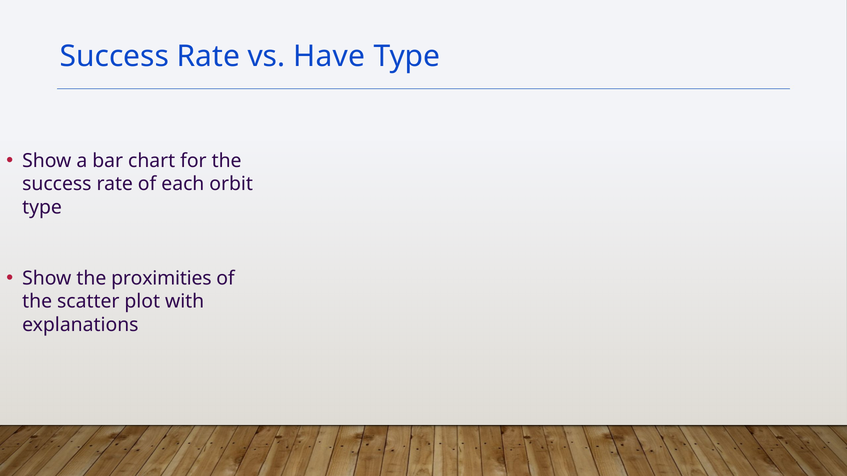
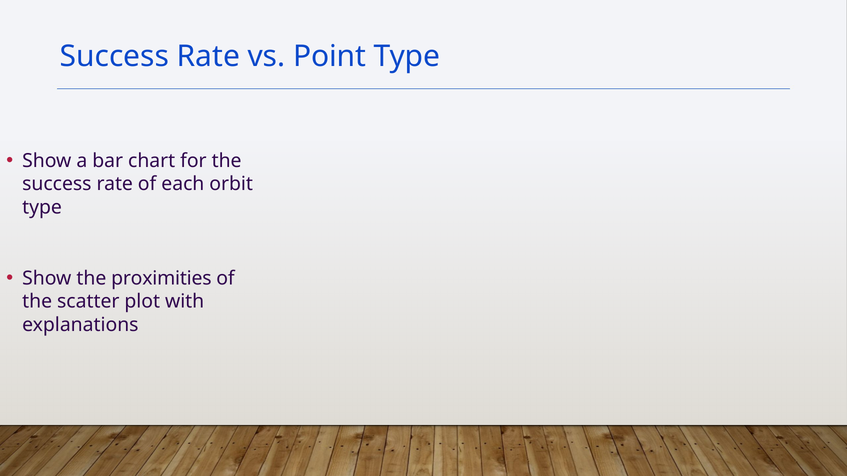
Have: Have -> Point (329, 57)
